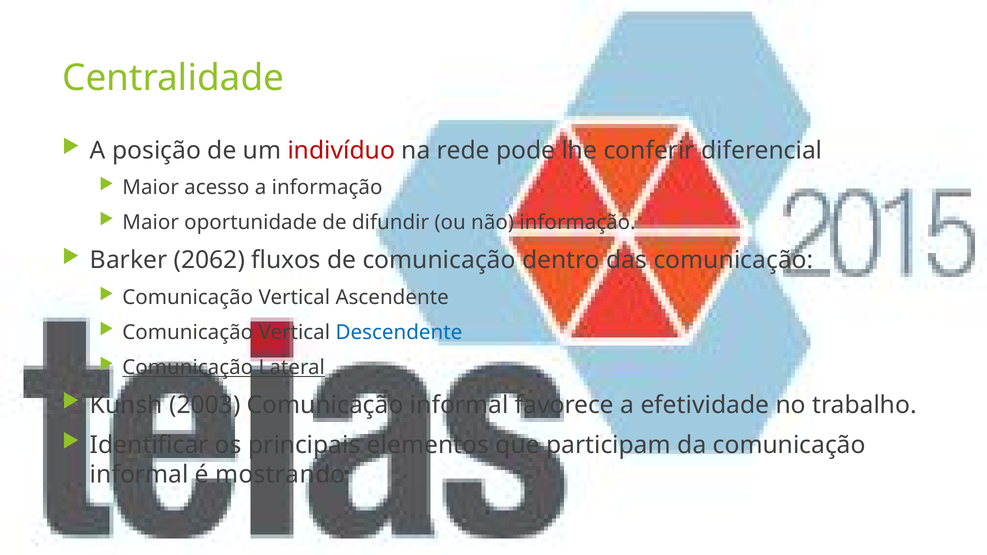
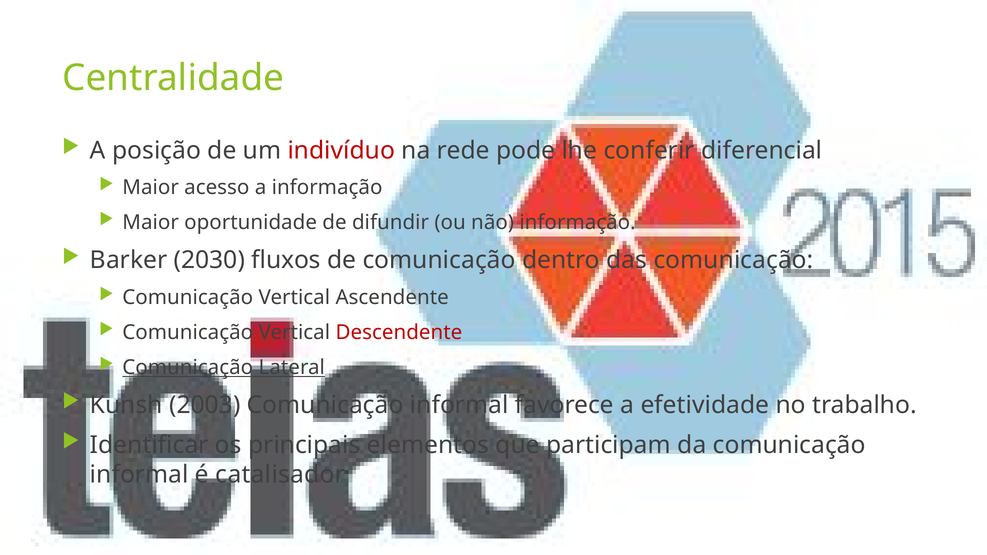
2062: 2062 -> 2030 (209, 260)
Descendente colour: blue -> red (399, 332)
mostrando: mostrando -> catalisador (280, 475)
